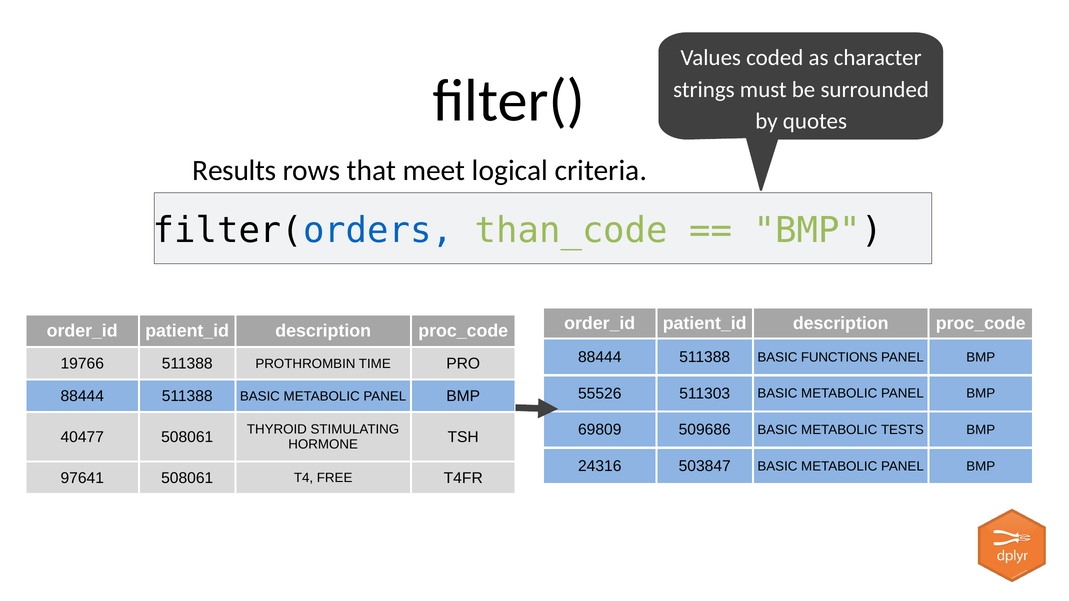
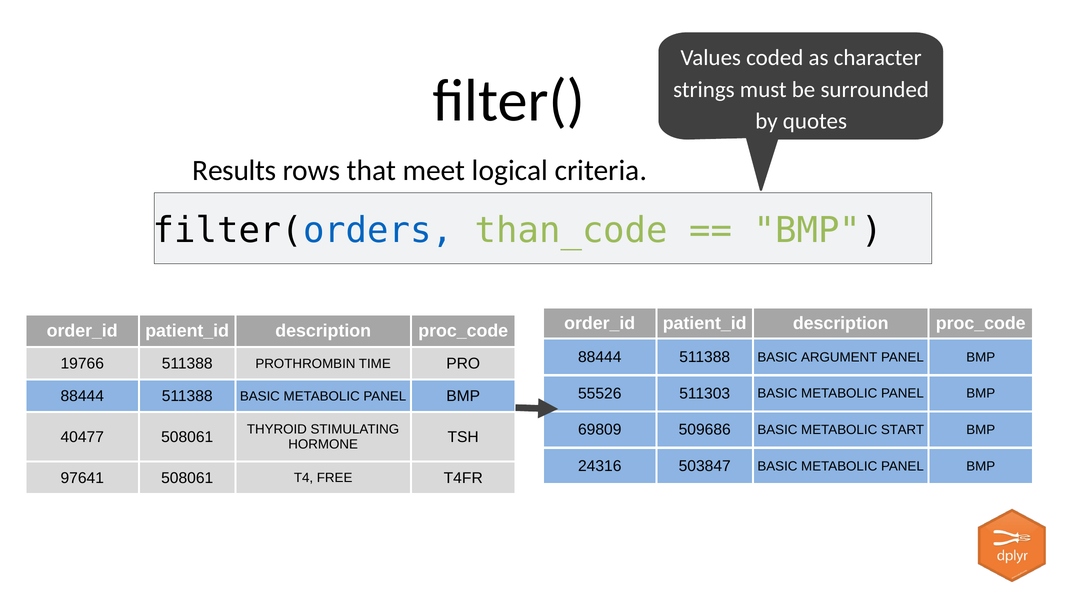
FUNCTIONS: FUNCTIONS -> ARGUMENT (839, 357)
METABOLIC TESTS: TESTS -> START (902, 430)
